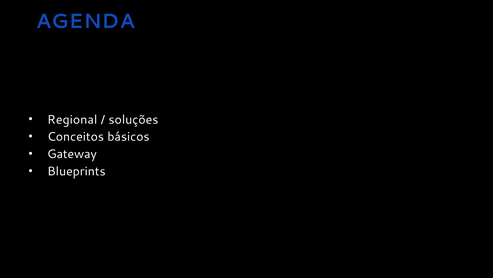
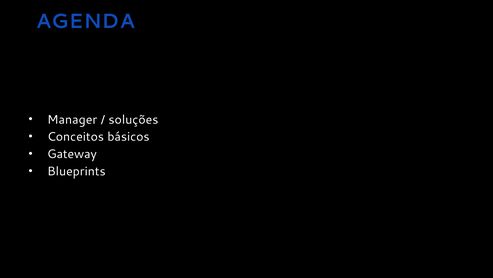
Regional: Regional -> Manager (72, 119)
